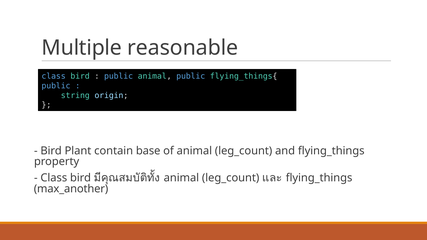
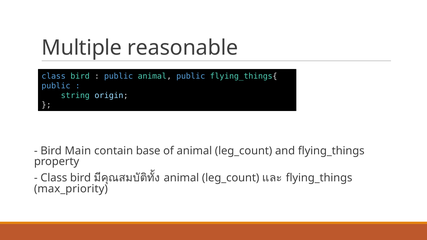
Plant: Plant -> Main (78, 151)
max_another: max_another -> max_priority (71, 189)
